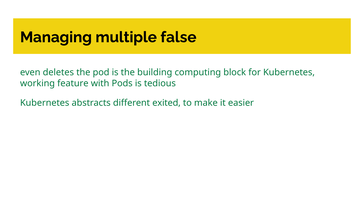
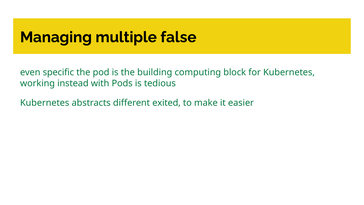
deletes: deletes -> specific (58, 72)
feature: feature -> instead (73, 83)
